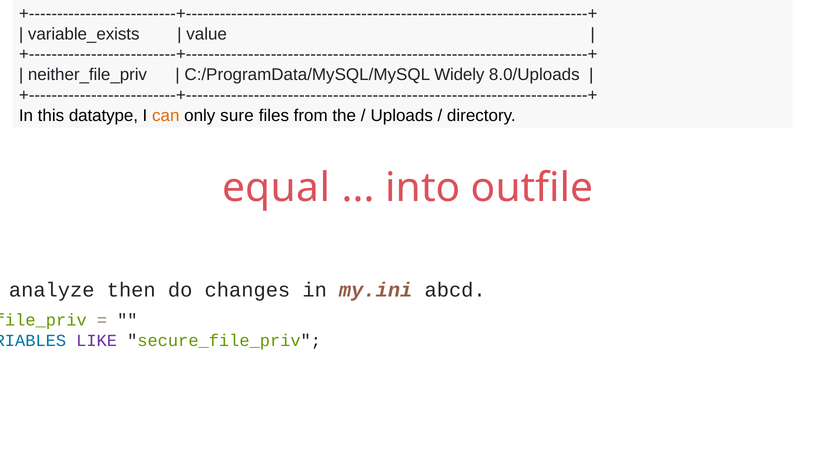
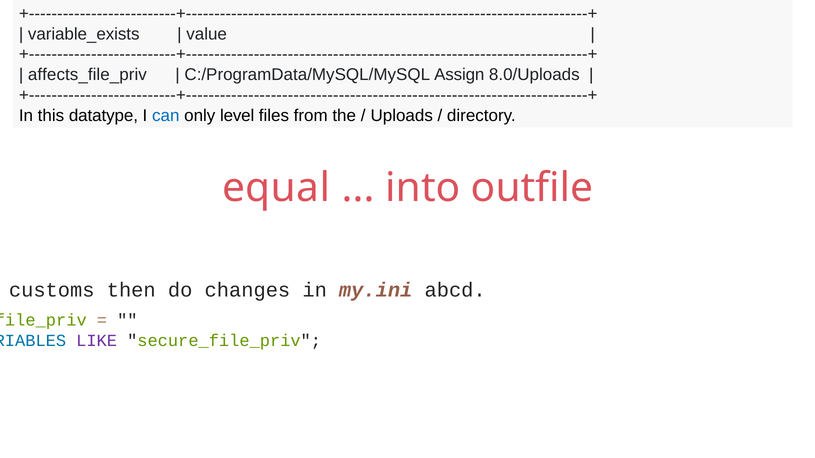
neither_file_priv: neither_file_priv -> affects_file_priv (87, 75)
Widely: Widely -> Assign (459, 75)
can colour: orange -> blue (166, 116)
sure: sure -> level (237, 116)
analyze: analyze -> customs (52, 290)
